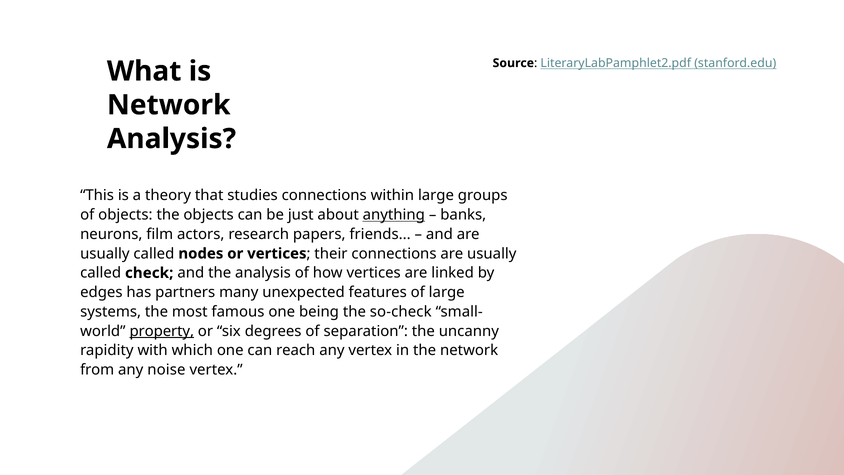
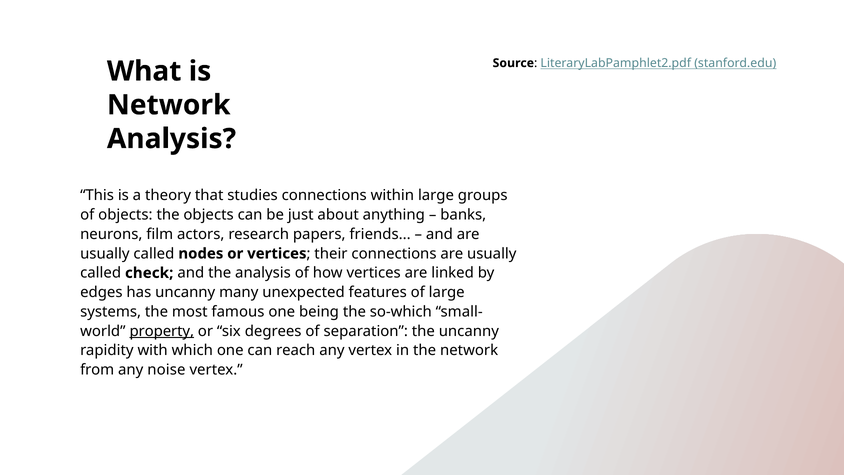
anything underline: present -> none (394, 215)
has partners: partners -> uncanny (185, 292)
so-check: so-check -> so-which (401, 312)
